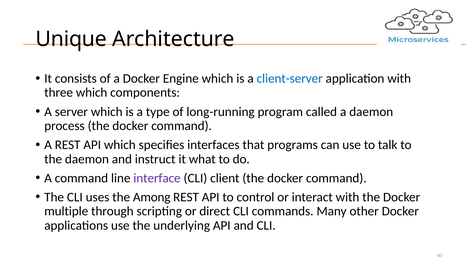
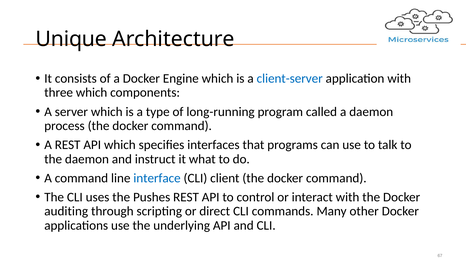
interface colour: purple -> blue (157, 178)
Among: Among -> Pushes (152, 197)
multiple: multiple -> auditing (66, 211)
